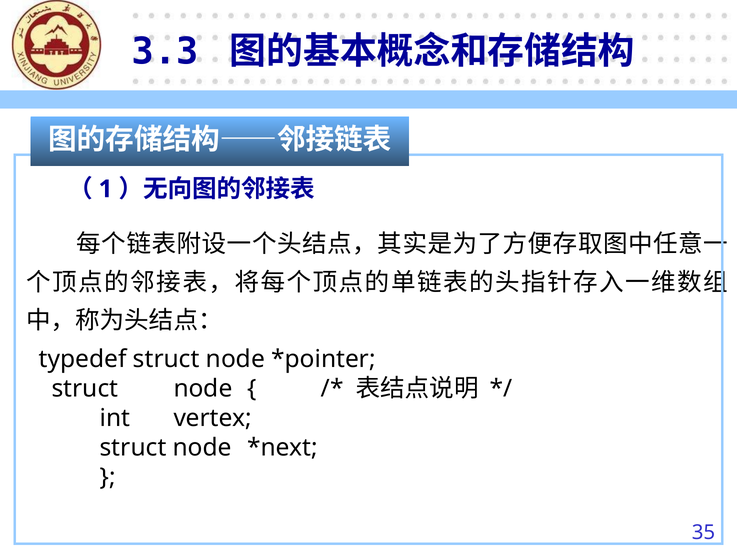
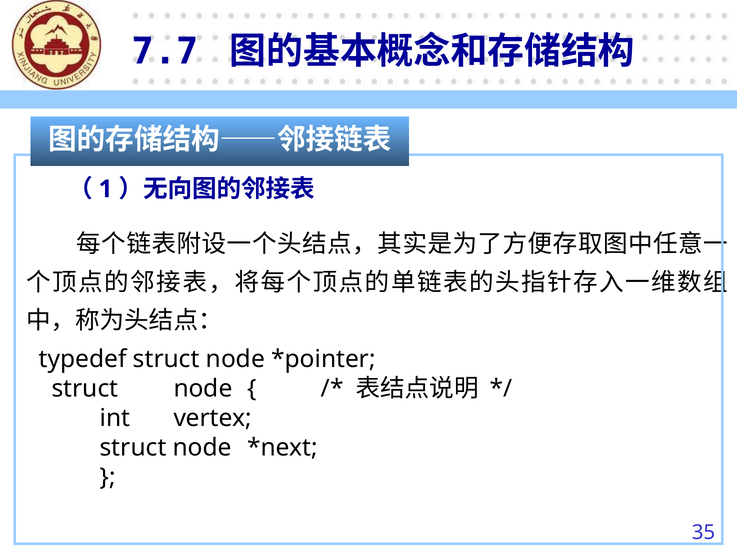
3.3: 3.3 -> 7.7 (165, 52)
